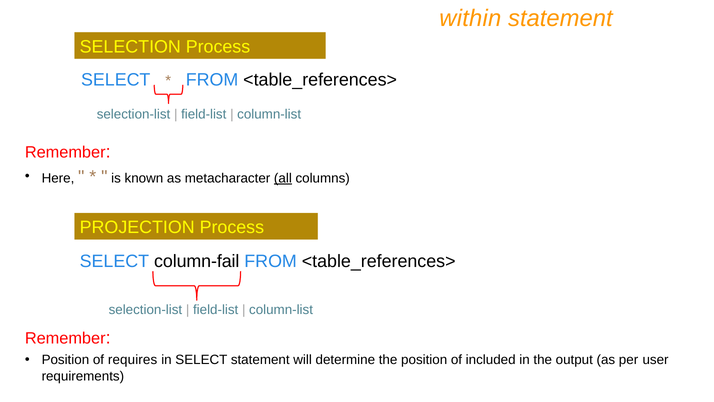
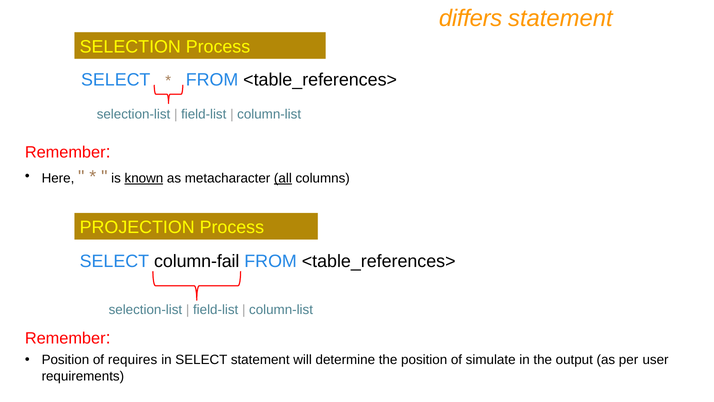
within: within -> differs (471, 19)
known underline: none -> present (144, 178)
included: included -> simulate (491, 360)
